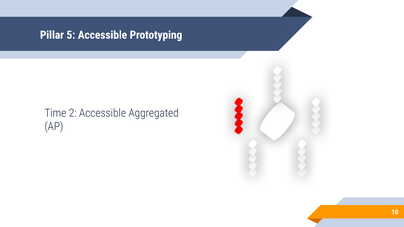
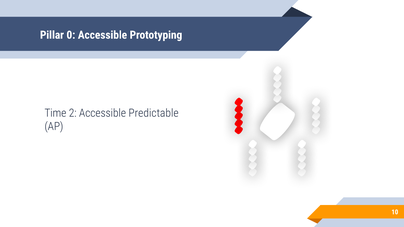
5: 5 -> 0 (71, 35)
Aggregated: Aggregated -> Predictable (154, 113)
